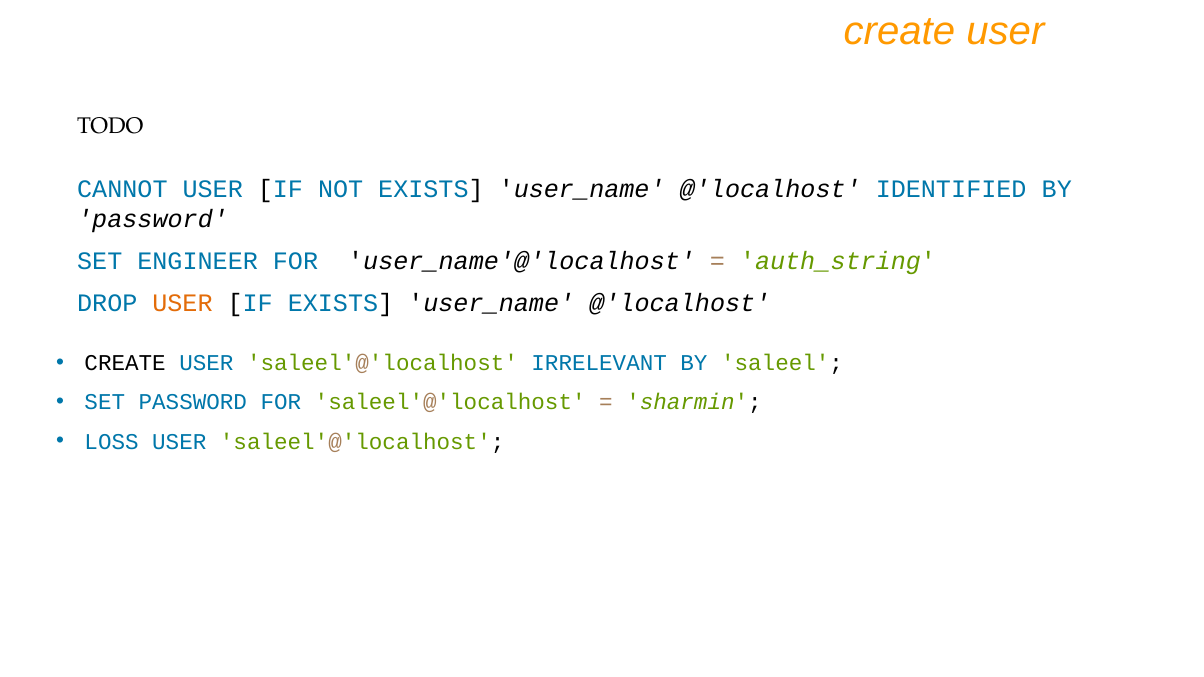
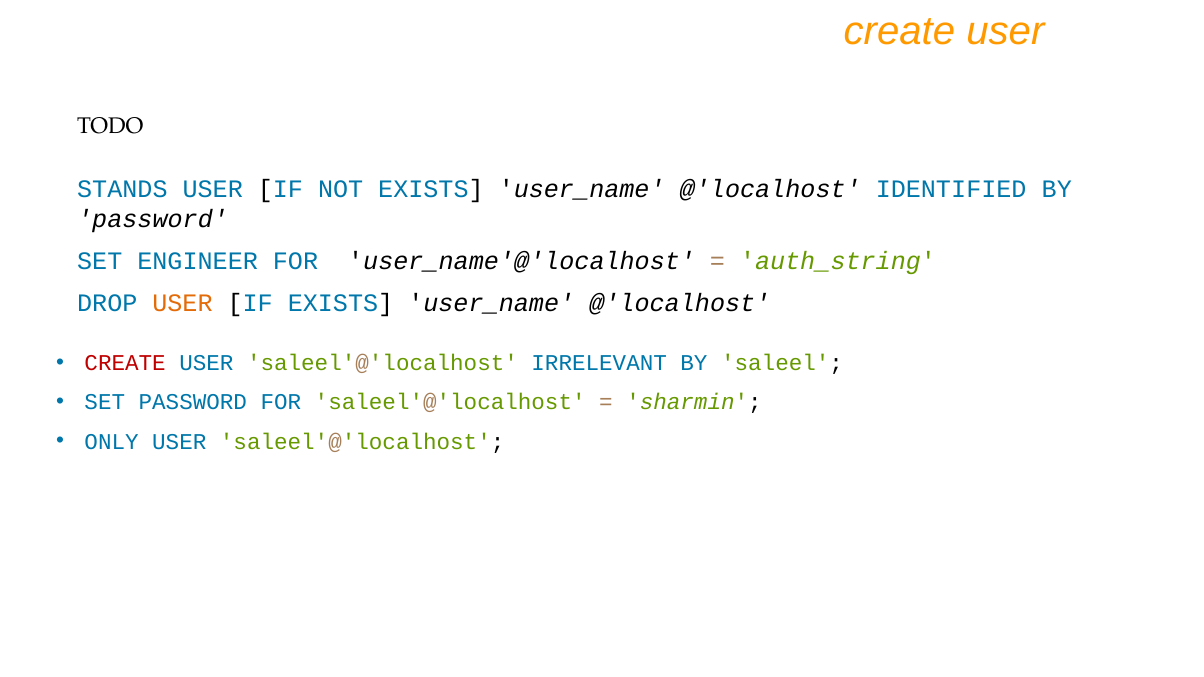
CANNOT: CANNOT -> STANDS (122, 189)
CREATE colour: black -> red (125, 364)
LOSS: LOSS -> ONLY (112, 442)
